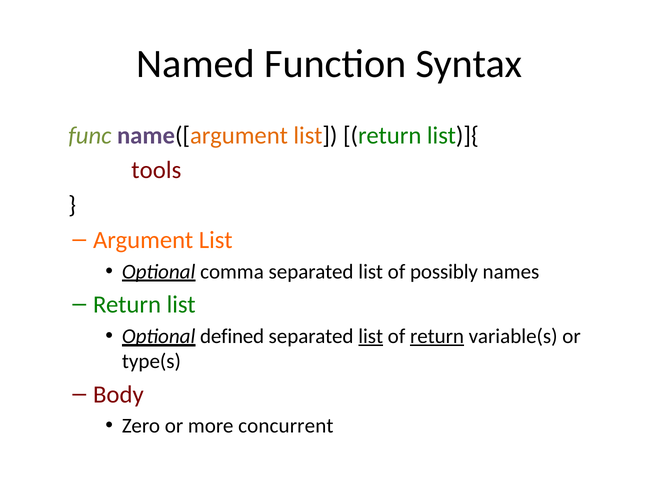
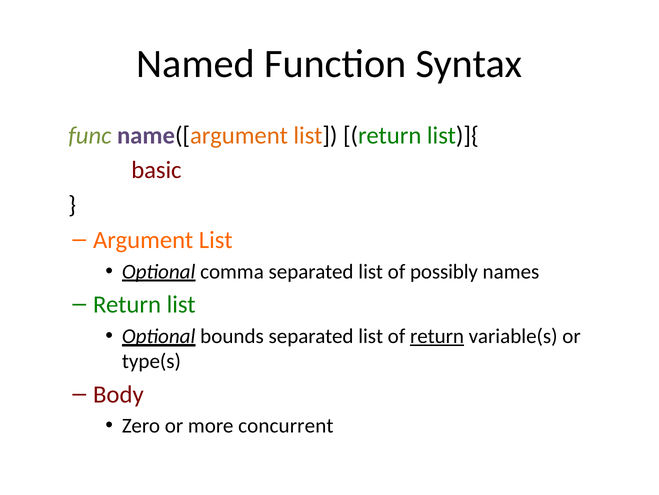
tools: tools -> basic (156, 170)
defined: defined -> bounds (232, 336)
list underline: present -> none (371, 336)
